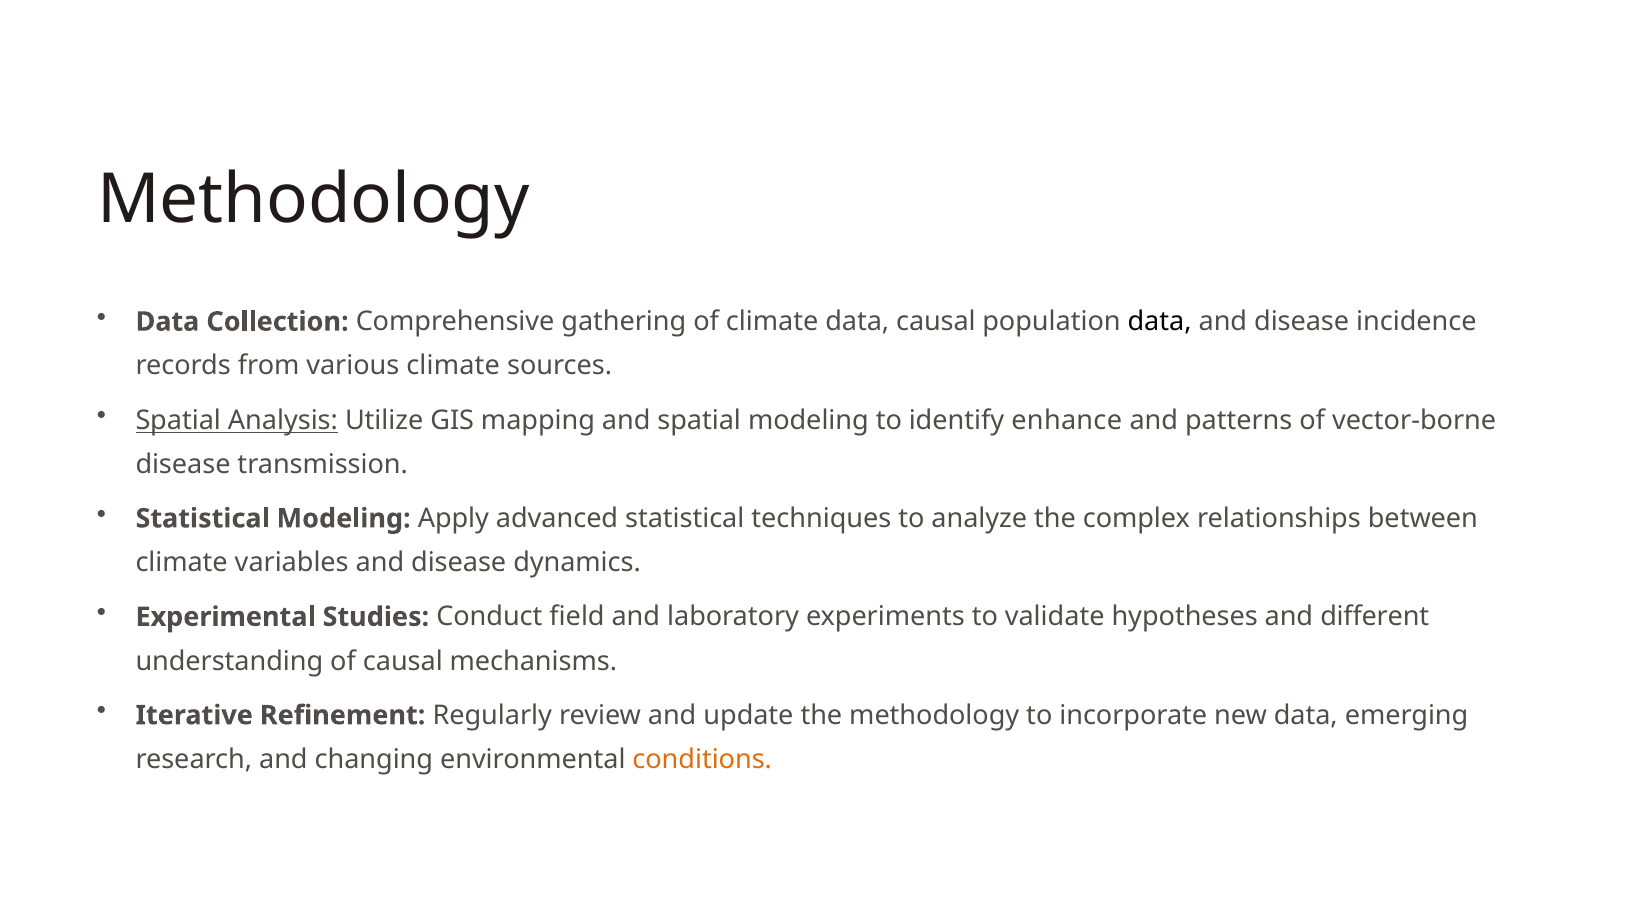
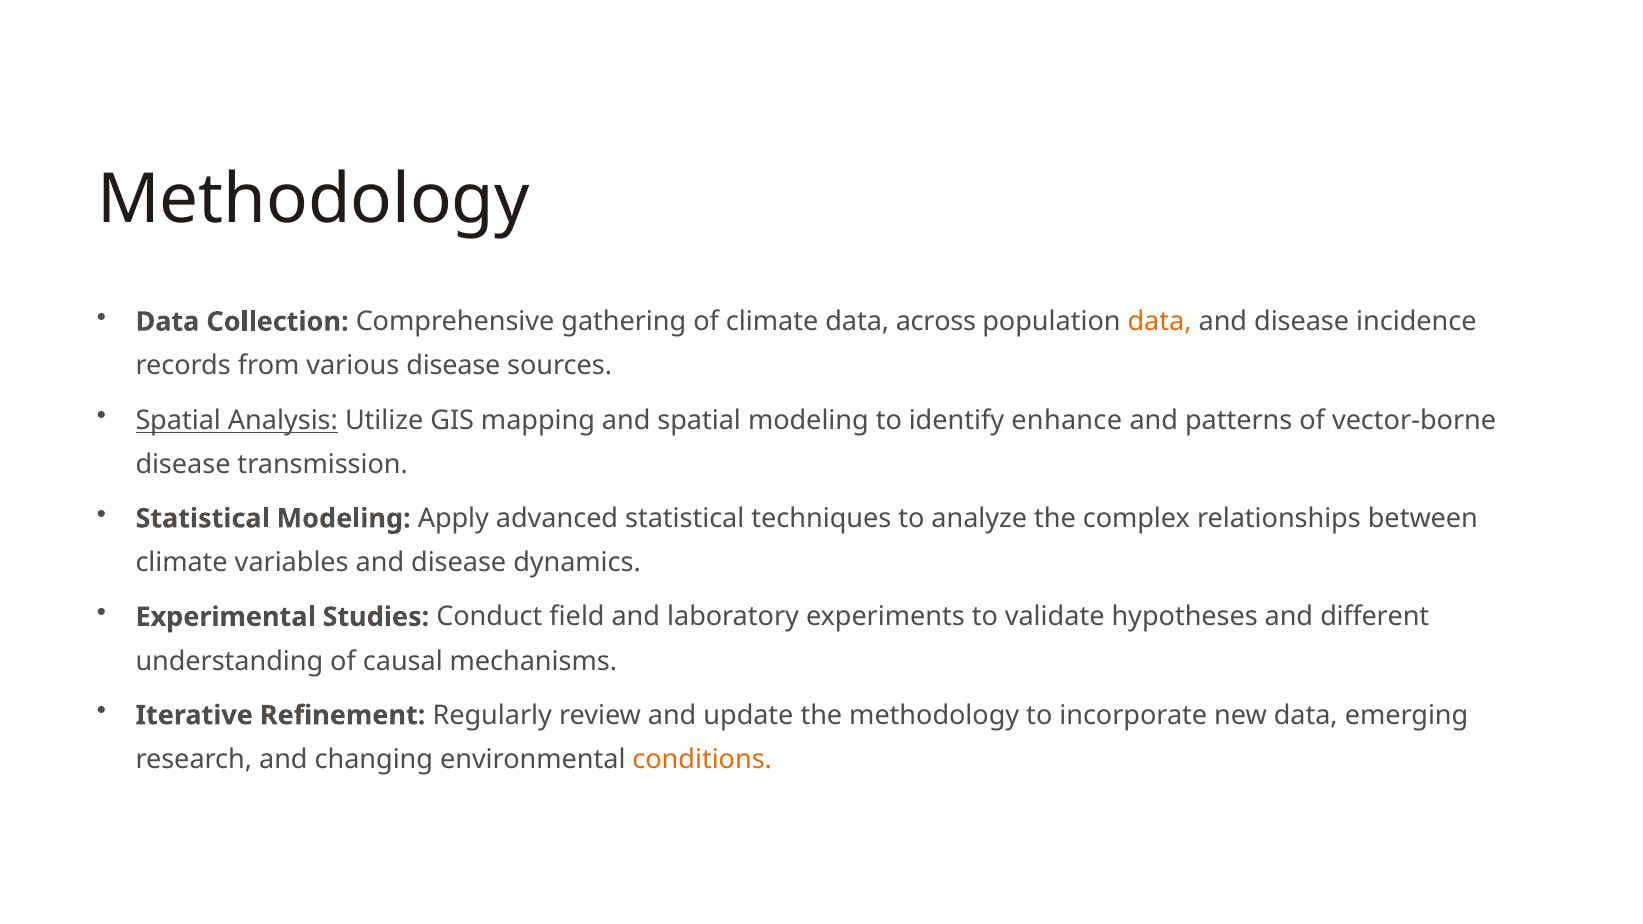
data causal: causal -> across (936, 322)
data colour: black -> orange (1160, 322)
various climate: climate -> disease (453, 366)
